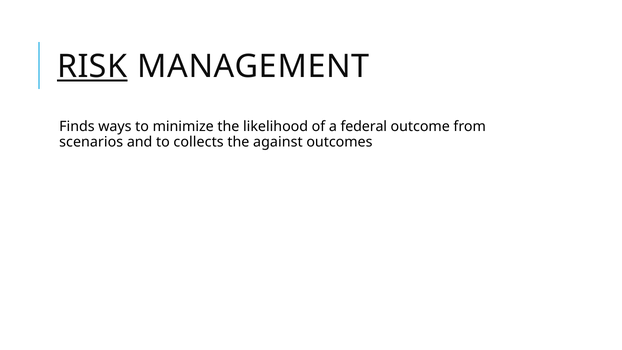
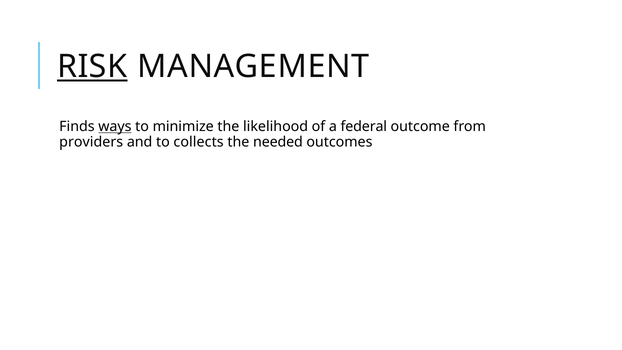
ways underline: none -> present (115, 127)
scenarios: scenarios -> providers (91, 142)
against: against -> needed (278, 142)
